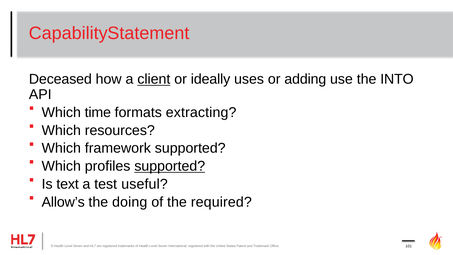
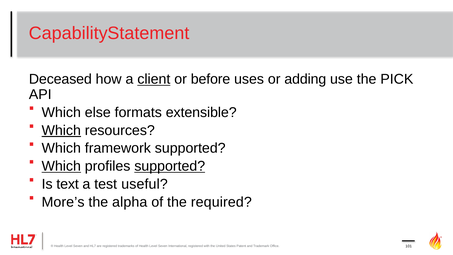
ideally: ideally -> before (211, 79)
INTO: INTO -> PICK (397, 79)
time: time -> else (98, 112)
extracting: extracting -> extensible (201, 112)
Which underline: none -> present (61, 130)
Which underline: none -> present (61, 166)
Allow’s: Allow’s -> More’s (63, 202)
doing: doing -> alpha (130, 202)
